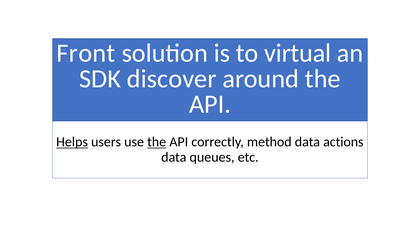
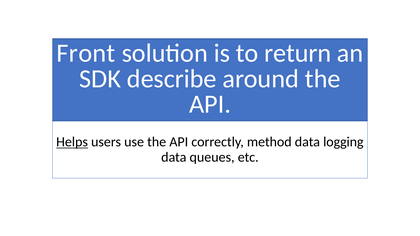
virtual: virtual -> return (298, 53)
discover: discover -> describe (172, 79)
the underline: present -> none (157, 142)
actions: actions -> logging (343, 142)
